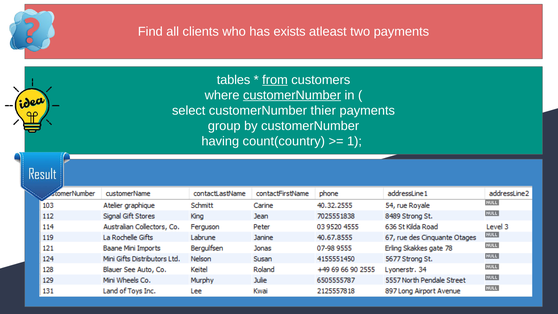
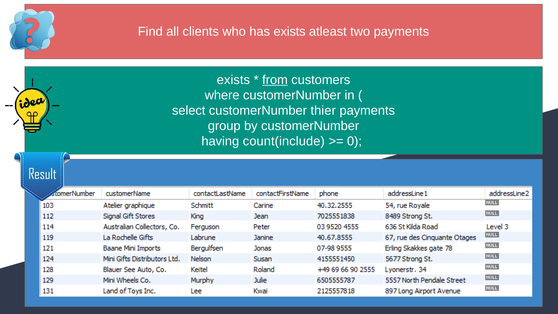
tables: tables -> exists (233, 80)
customerNumber underline: present -> none (292, 95)
count(country: count(country -> count(include (284, 141)
1: 1 -> 0 (354, 141)
